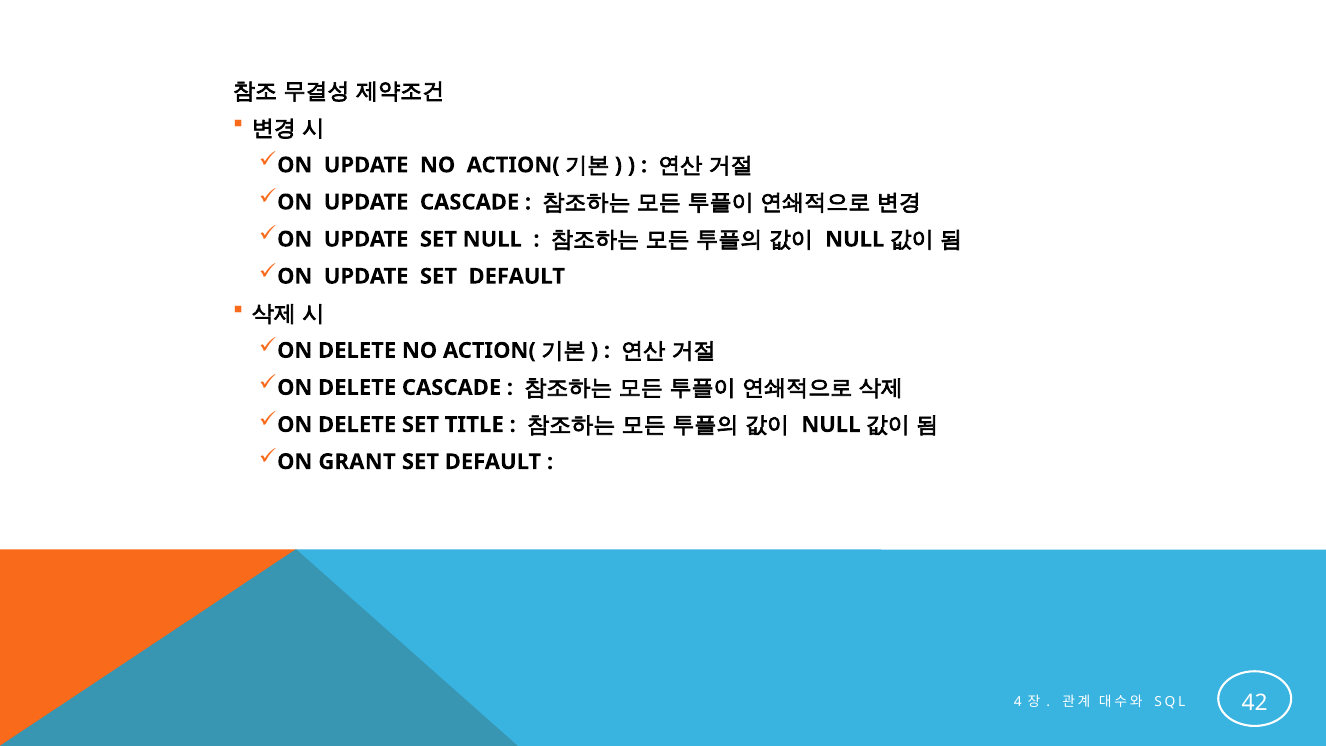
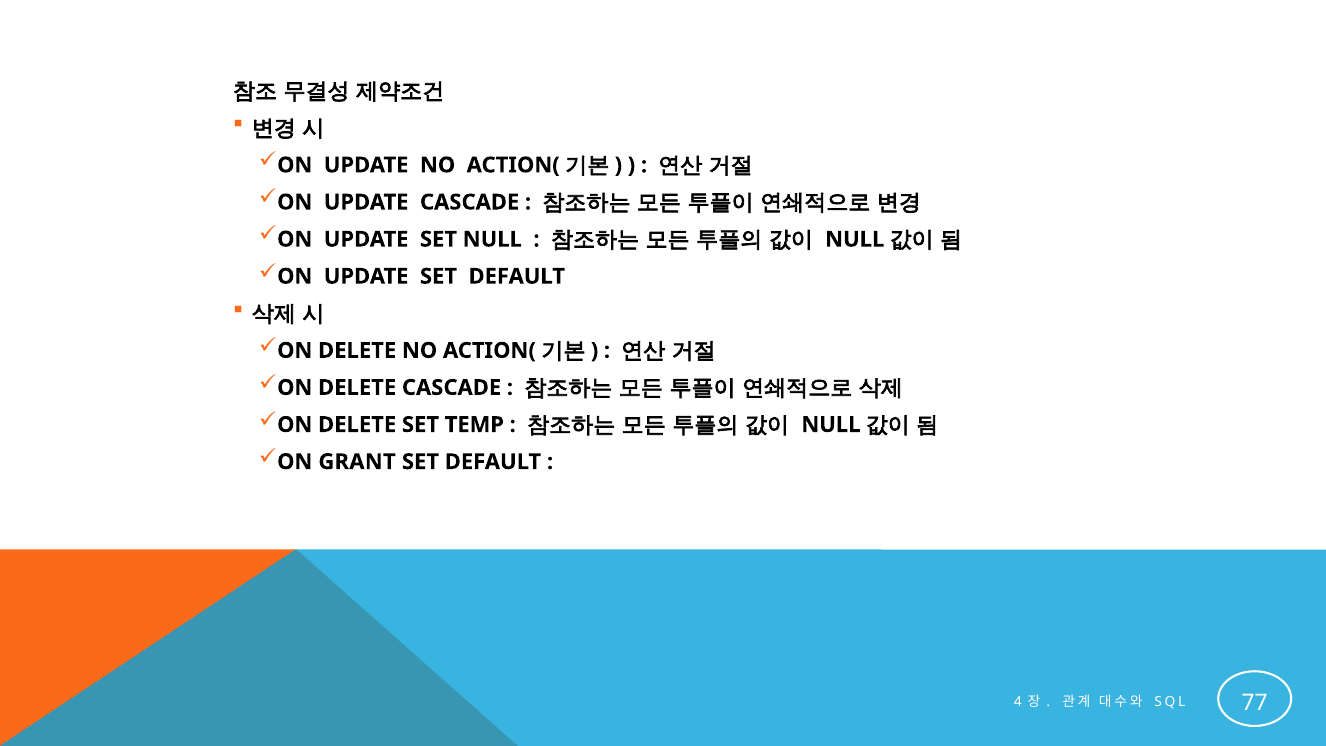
TITLE: TITLE -> TEMP (474, 425)
42: 42 -> 77 (1255, 703)
